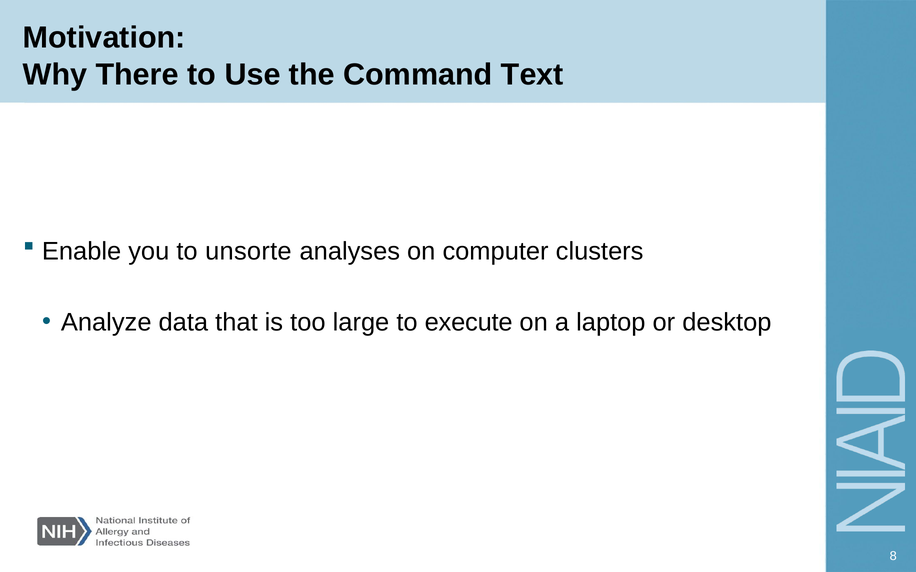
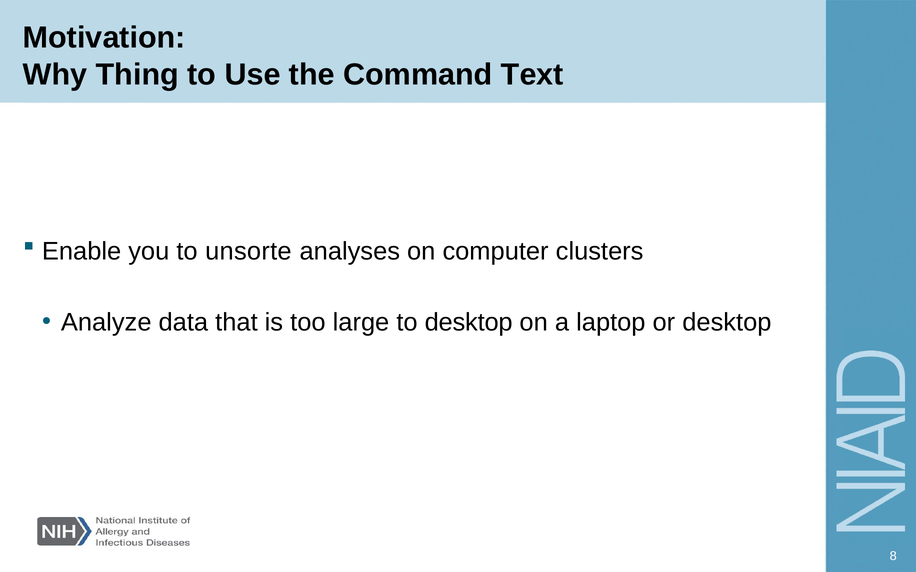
There: There -> Thing (137, 75)
to execute: execute -> desktop (469, 323)
